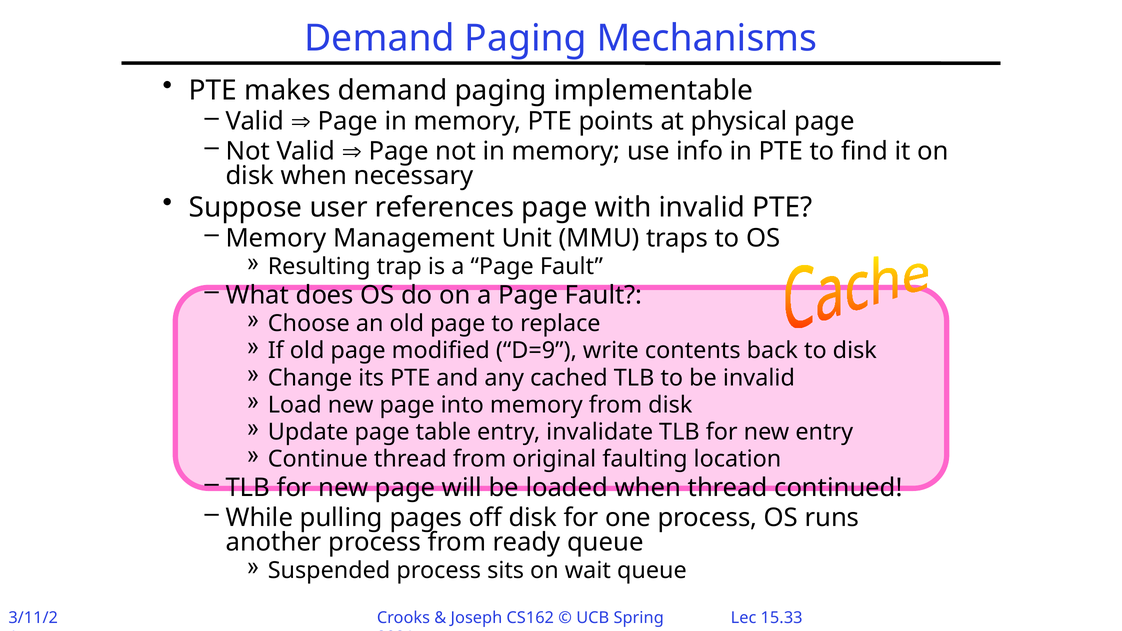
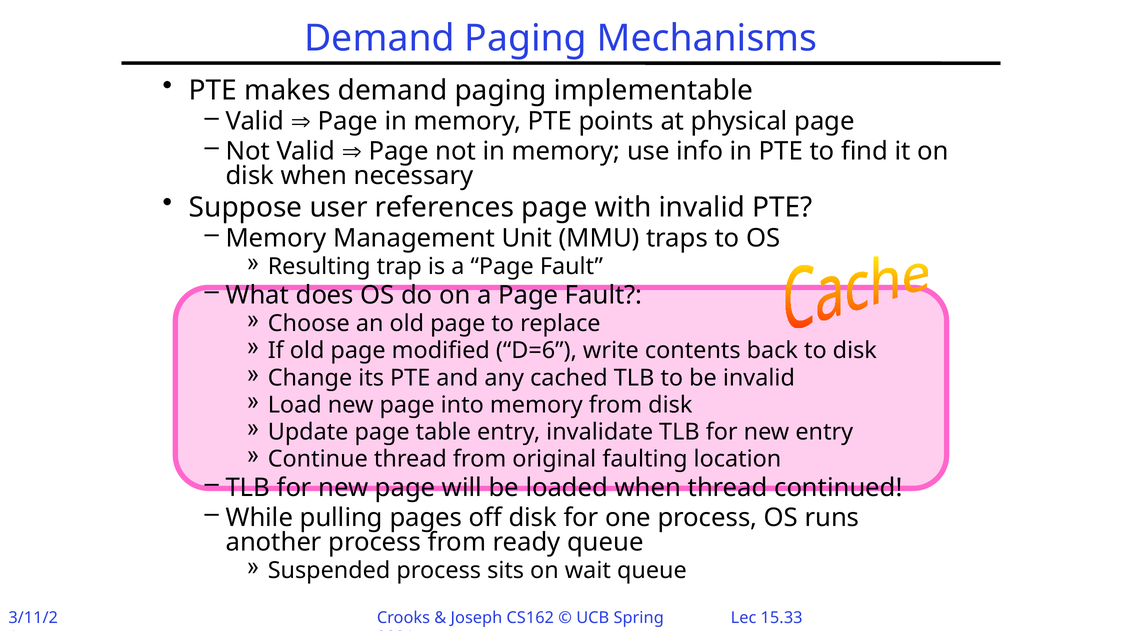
D=9: D=9 -> D=6 (536, 351)
